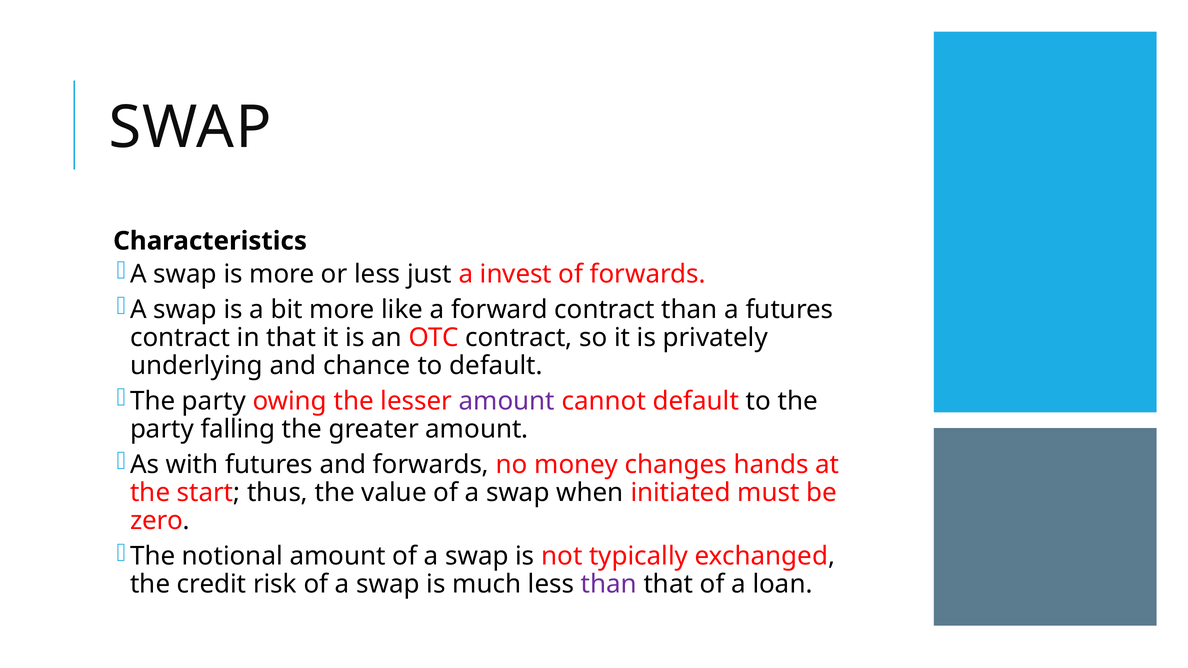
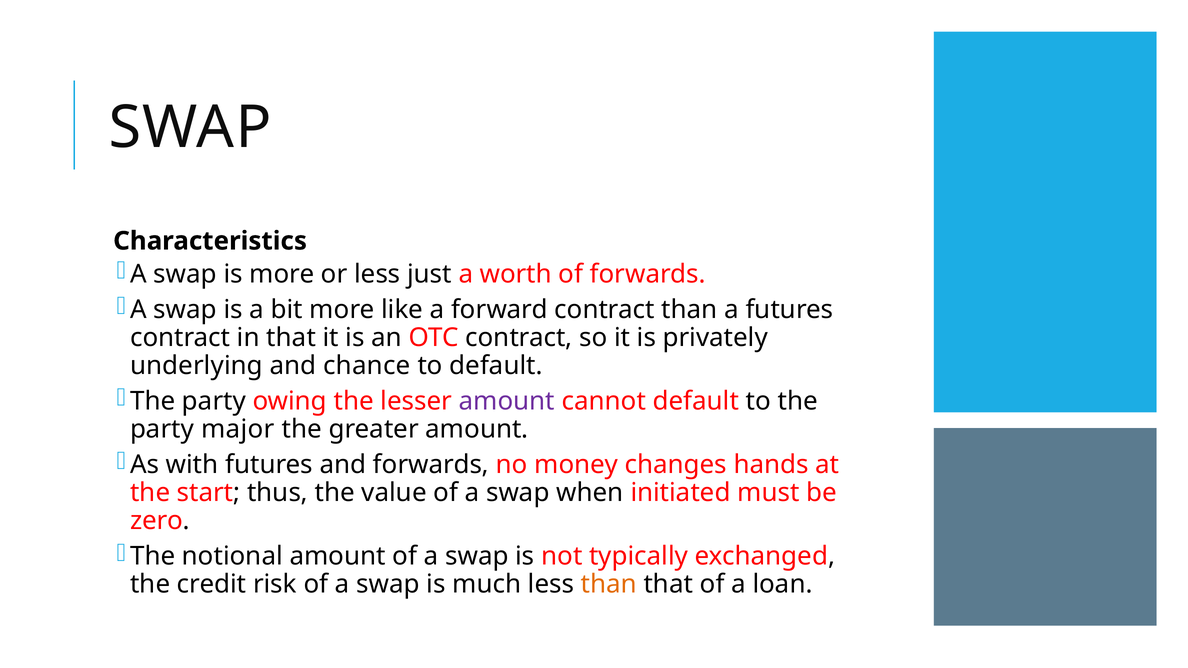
invest: invest -> worth (516, 274)
falling: falling -> major (238, 429)
than colour: purple -> orange (609, 584)
